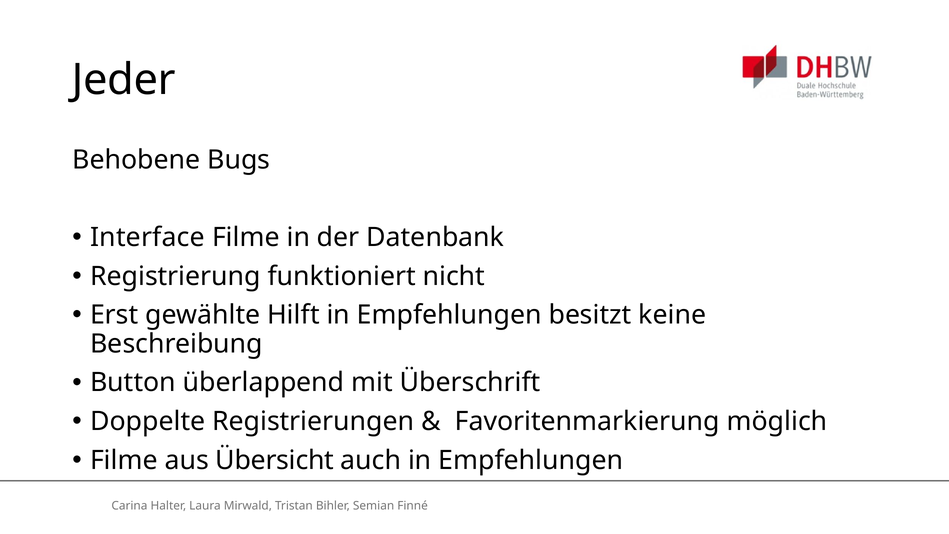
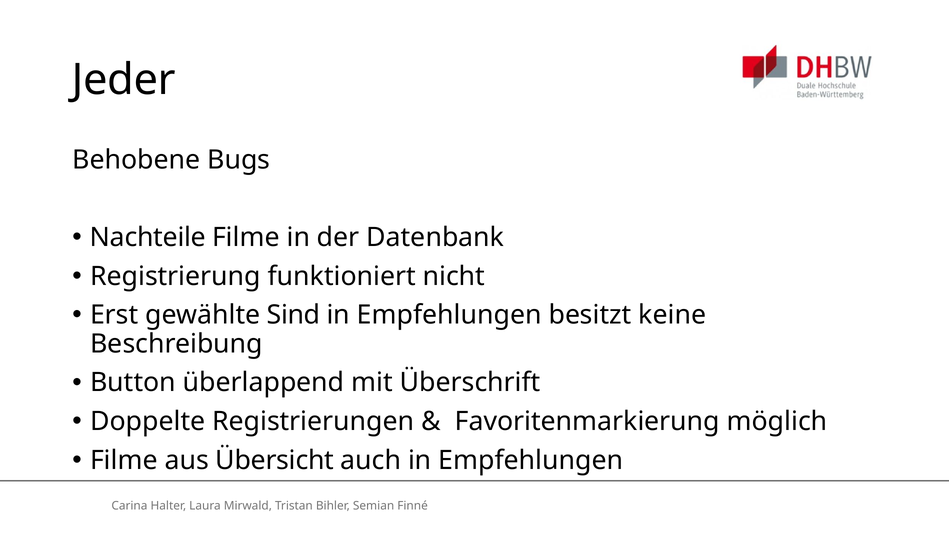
Interface: Interface -> Nachteile (148, 237)
Hilft: Hilft -> Sind (294, 315)
